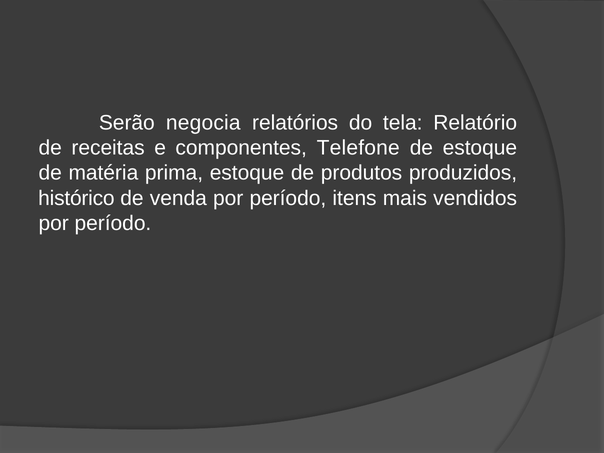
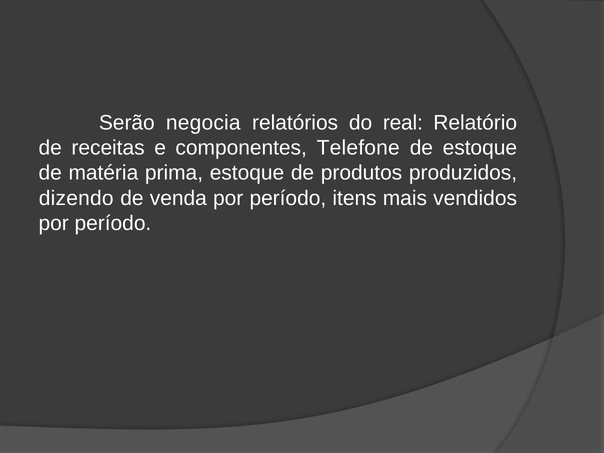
tela: tela -> real (403, 123)
histórico: histórico -> dizendo (76, 198)
